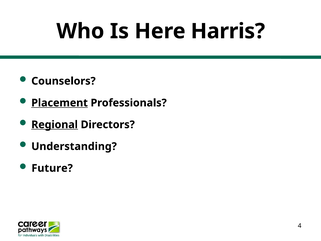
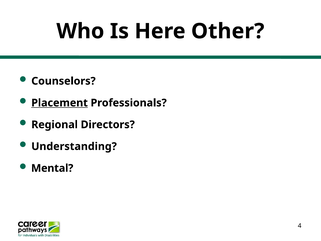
Harris: Harris -> Other (228, 31)
Regional underline: present -> none (55, 125)
Future: Future -> Mental (52, 168)
